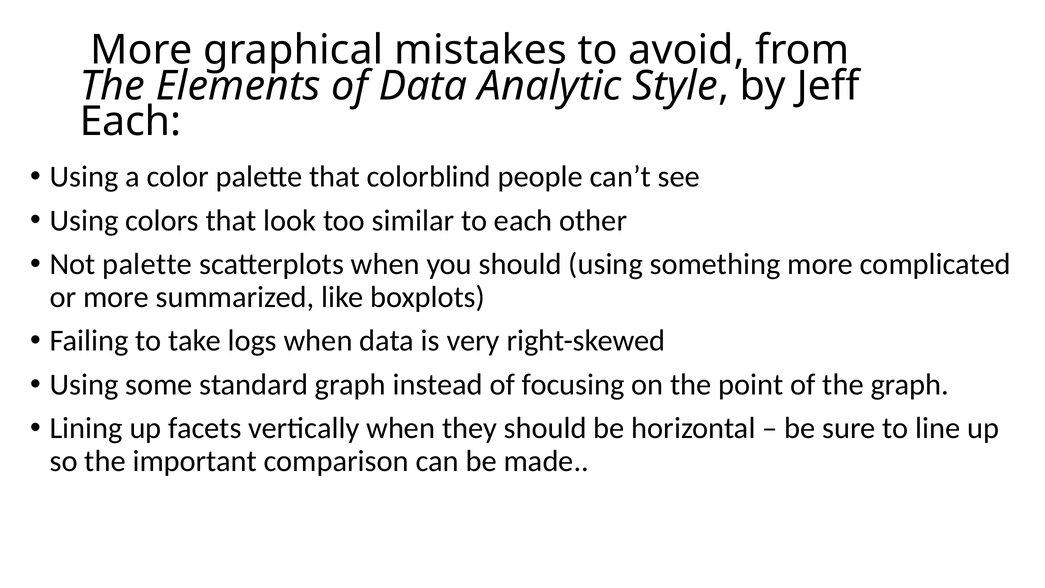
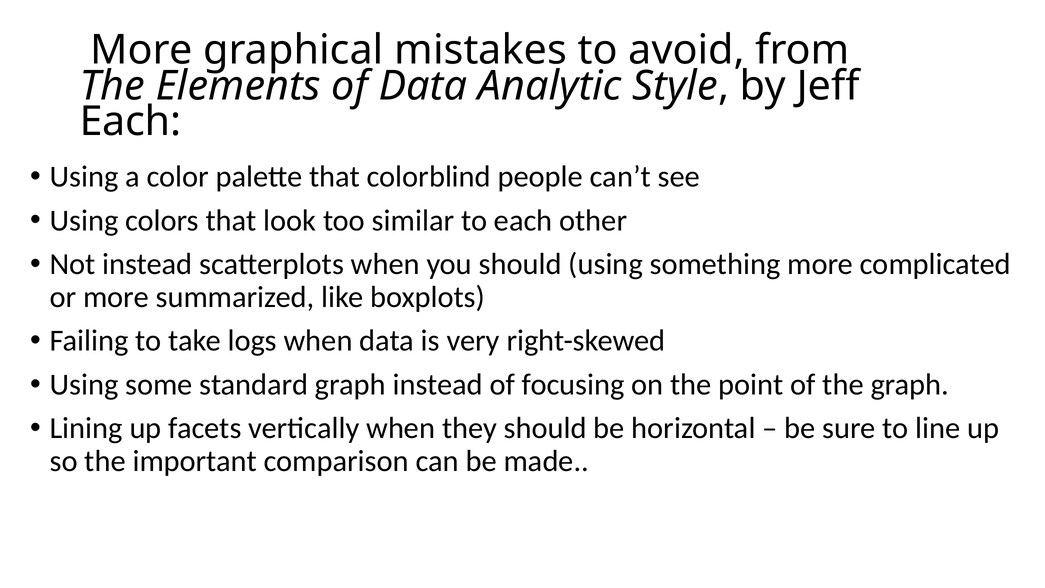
Not palette: palette -> instead (147, 264)
